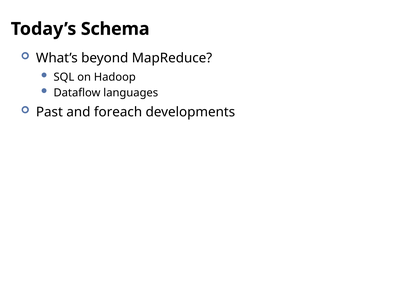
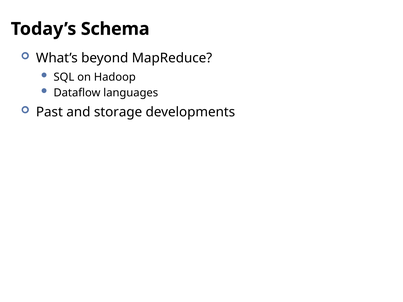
foreach: foreach -> storage (118, 112)
